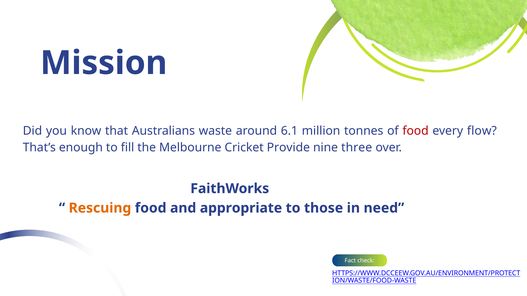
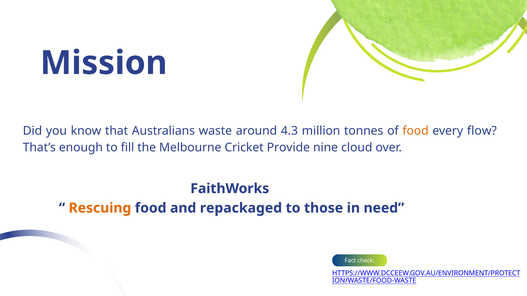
6.1: 6.1 -> 4.3 (289, 131)
food colour: red -> orange (416, 131)
three: three -> cloud (357, 148)
appropriate: appropriate -> repackaged (241, 208)
